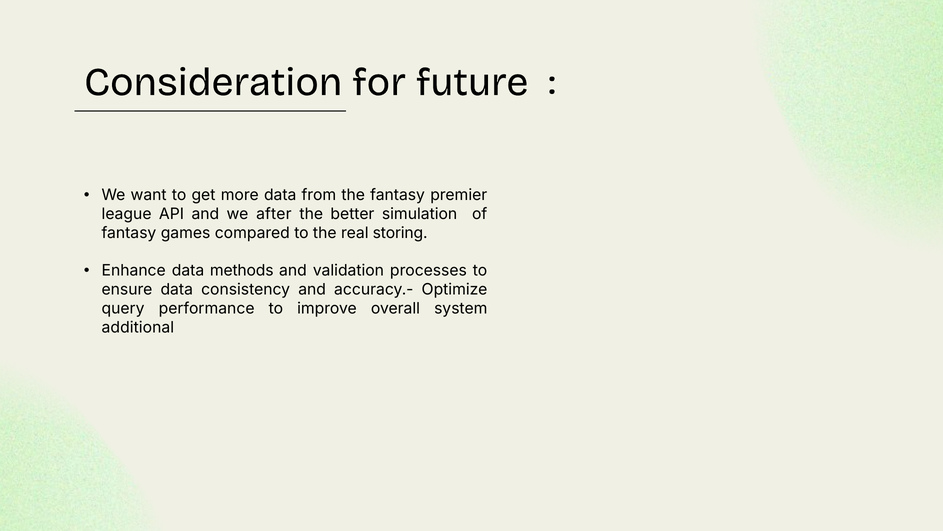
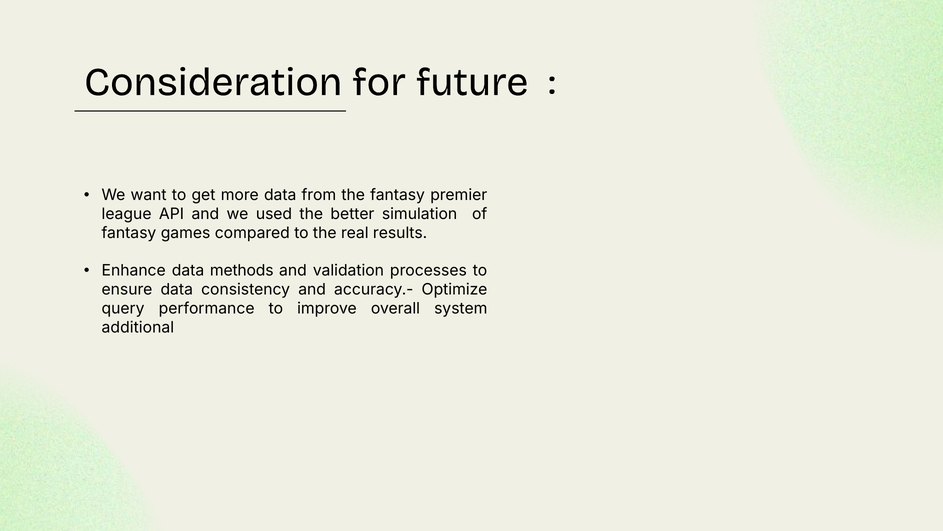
after: after -> used (274, 214)
storing: storing -> results (400, 233)
